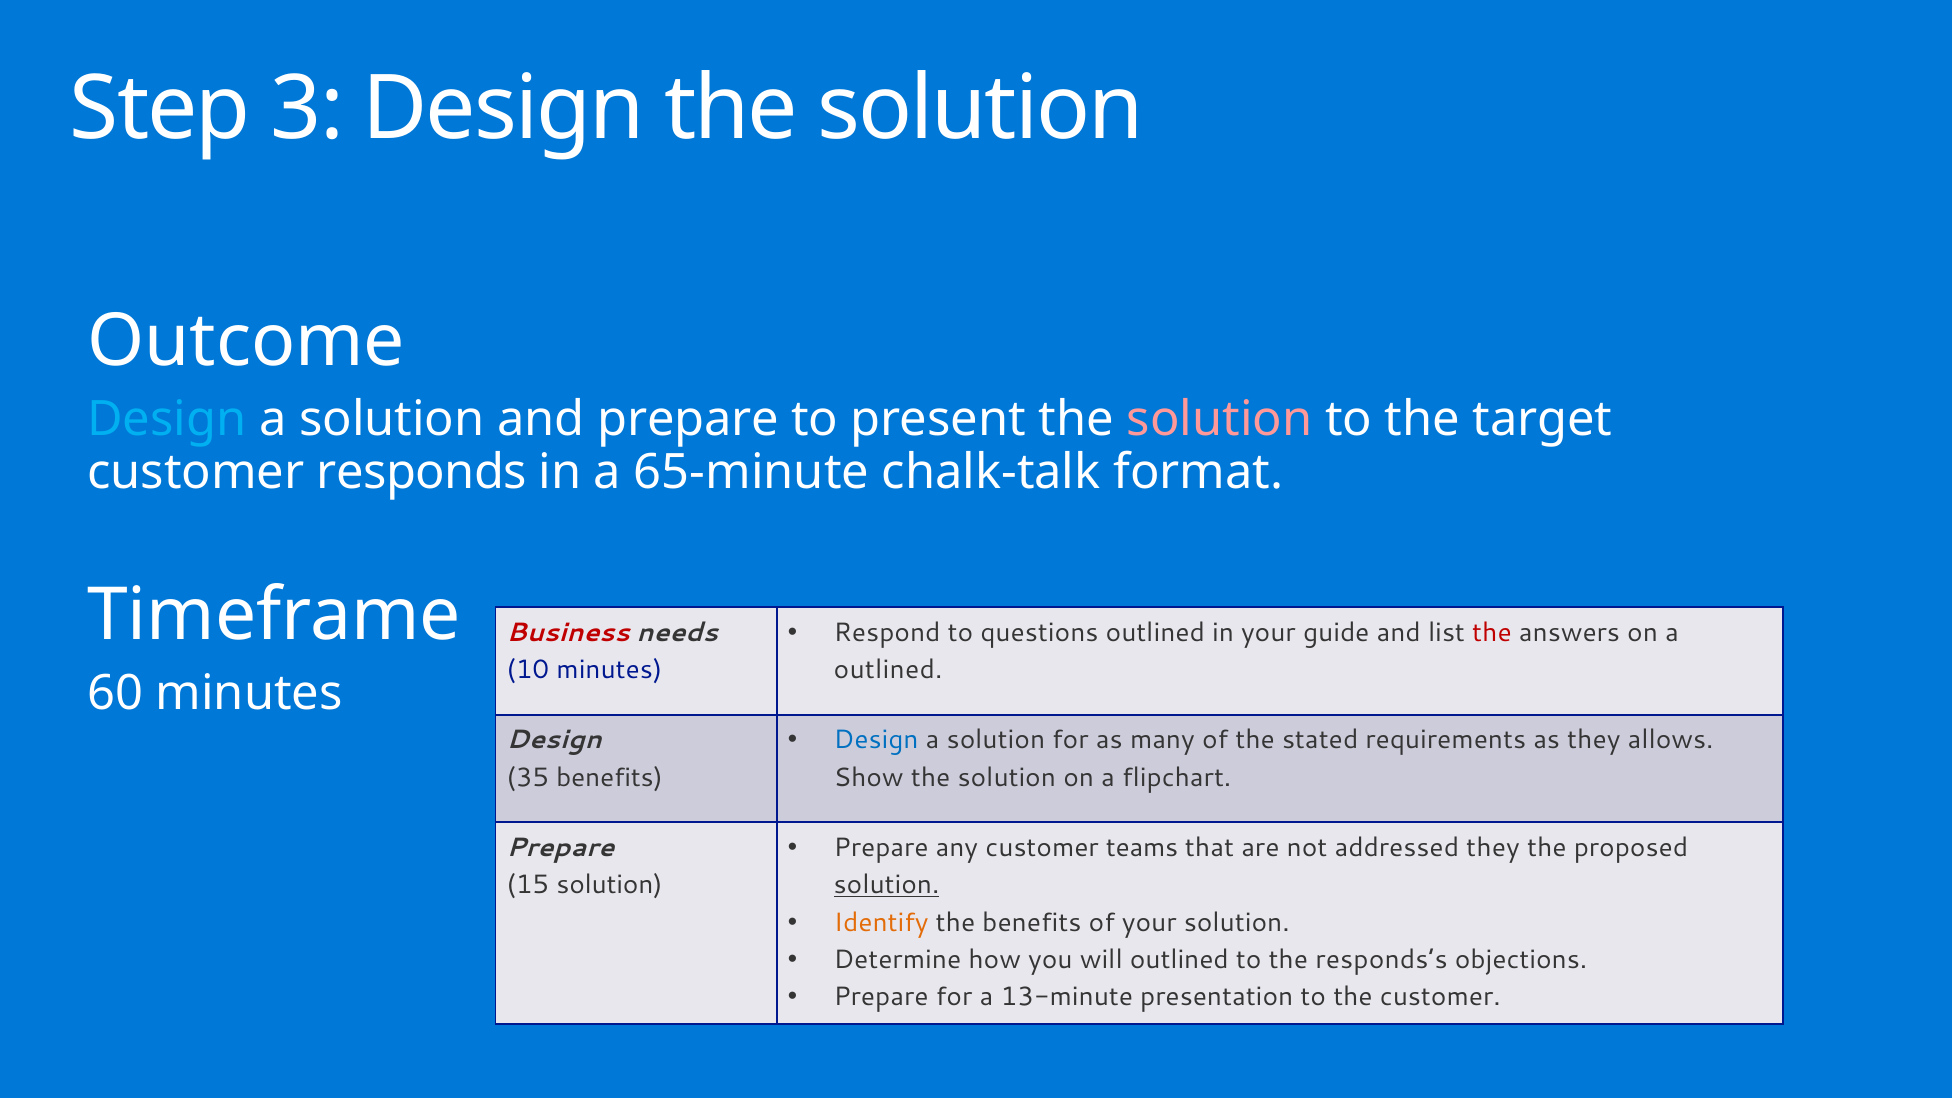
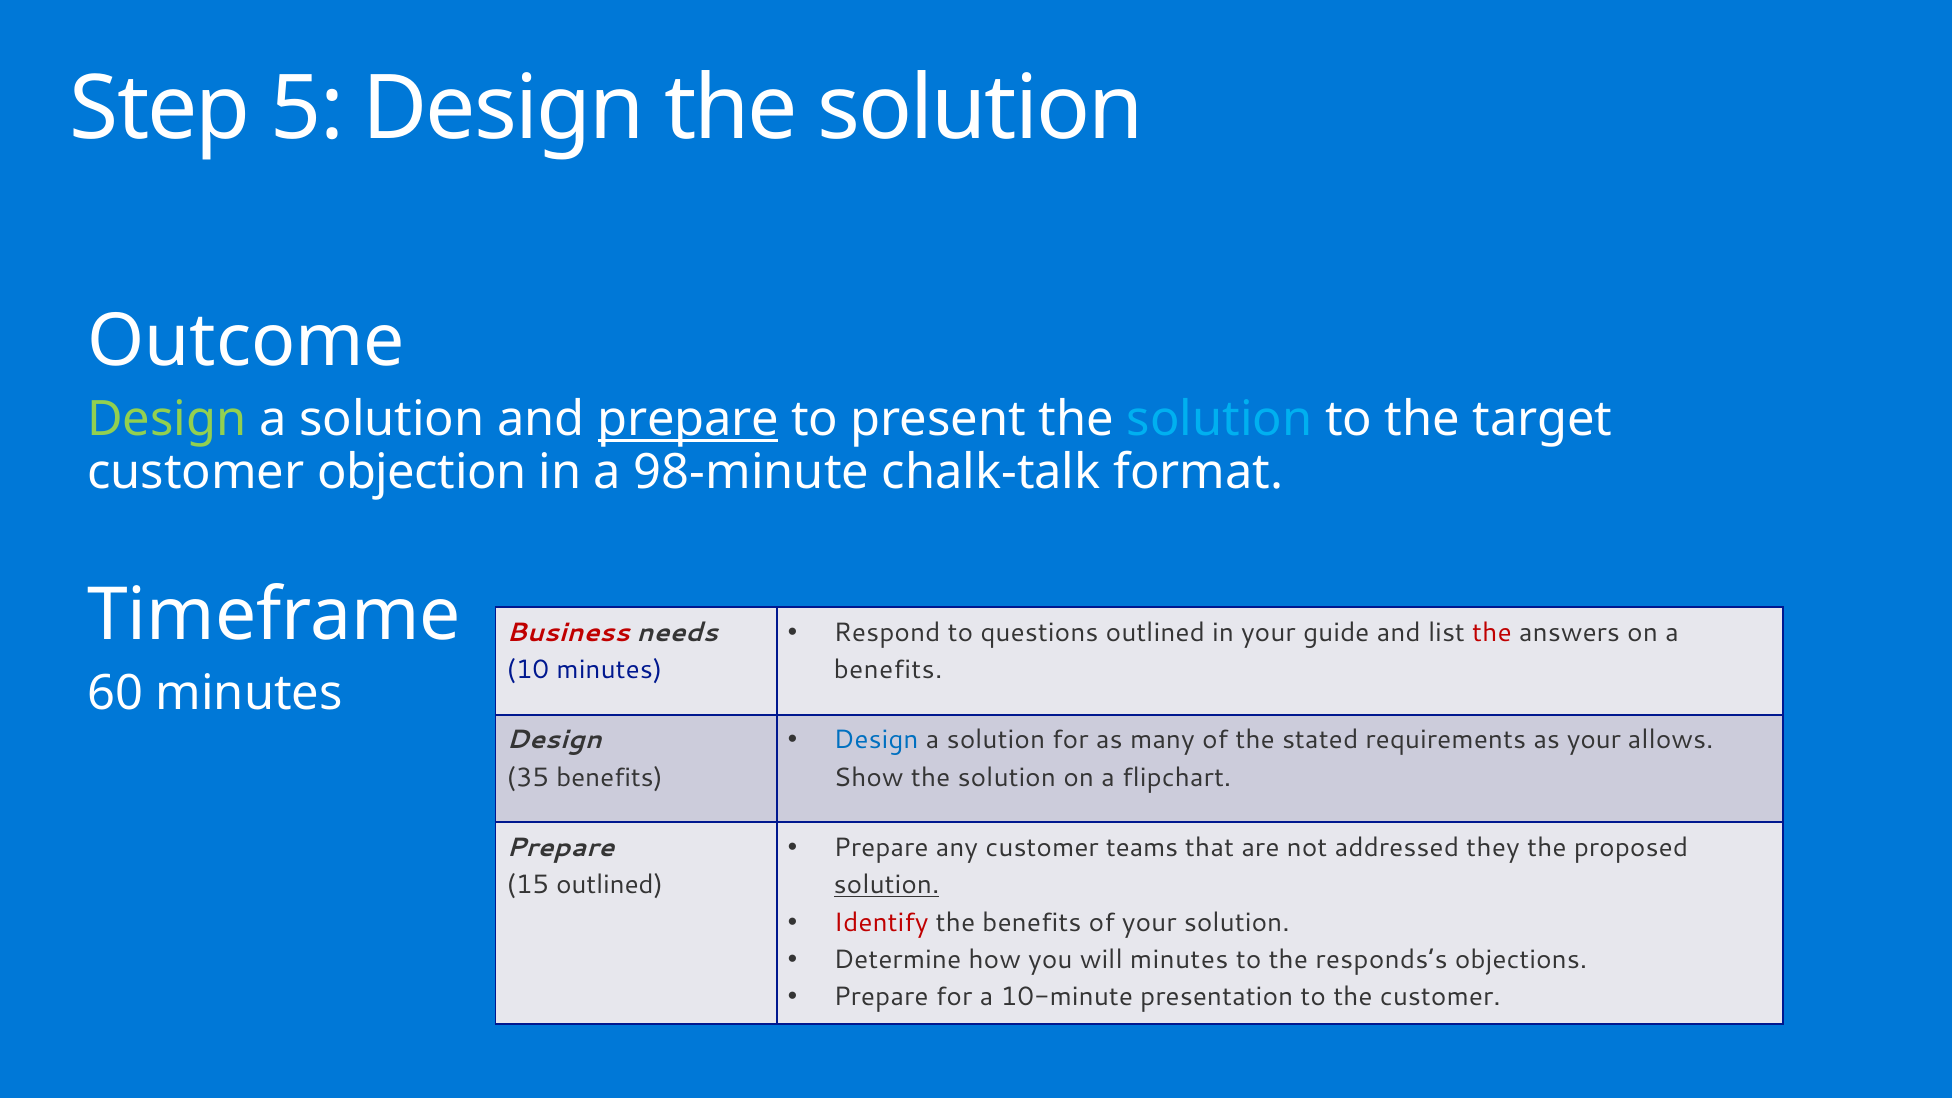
3: 3 -> 5 (307, 109)
Design colour: light blue -> light green (167, 420)
prepare underline: none -> present (688, 420)
solution colour: pink -> light blue (1220, 420)
responds: responds -> objection (422, 472)
65-minute: 65-minute -> 98-minute (752, 472)
outlined: outlined -> benefits (888, 670)
as they: they -> your (1594, 740)
15 solution: solution -> outlined (610, 885)
Identify colour: orange -> red (881, 922)
will outlined: outlined -> minutes (1179, 960)
13-minute: 13-minute -> 10-minute (1067, 997)
